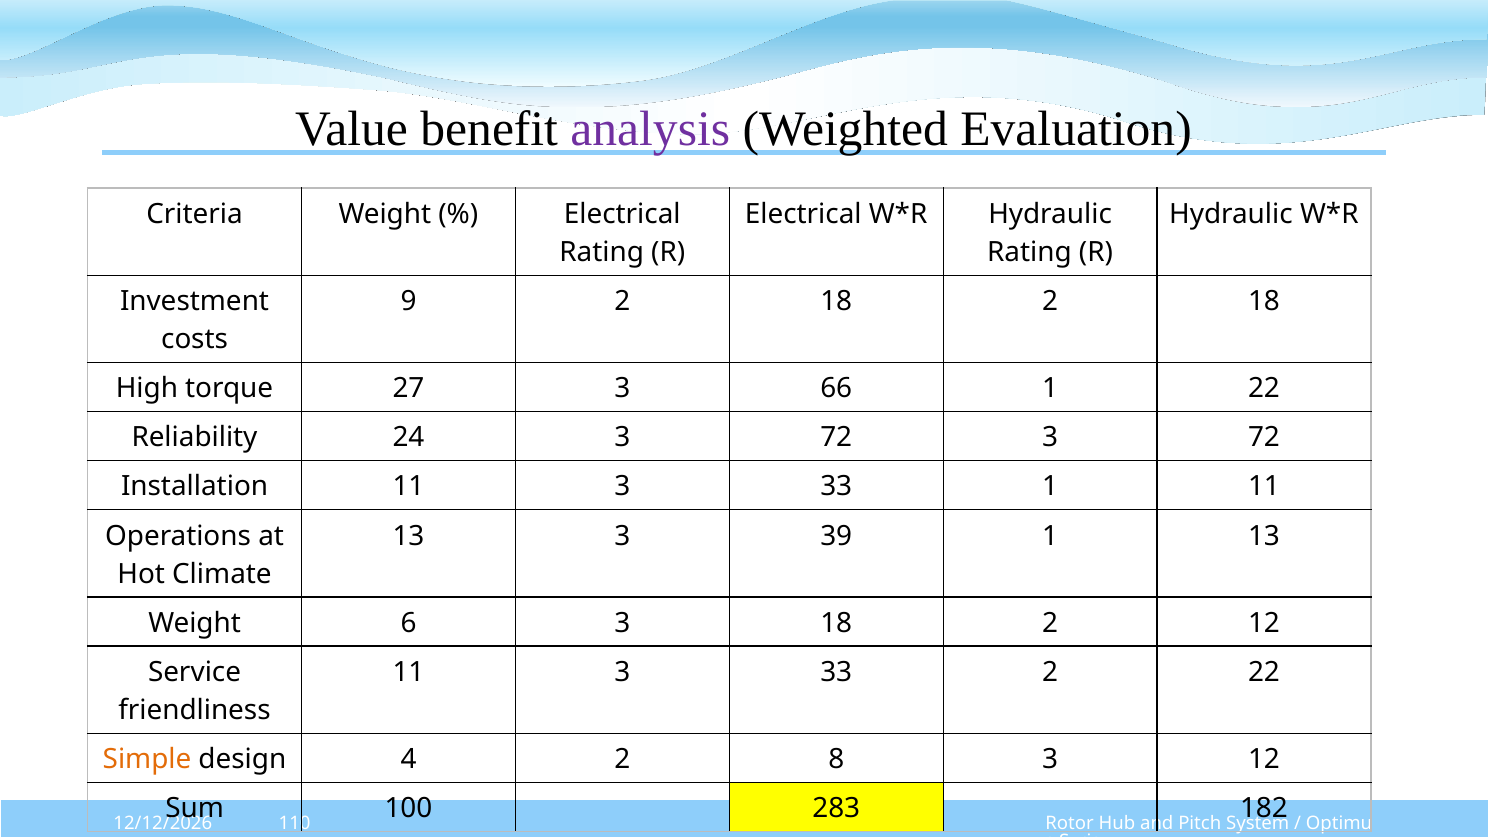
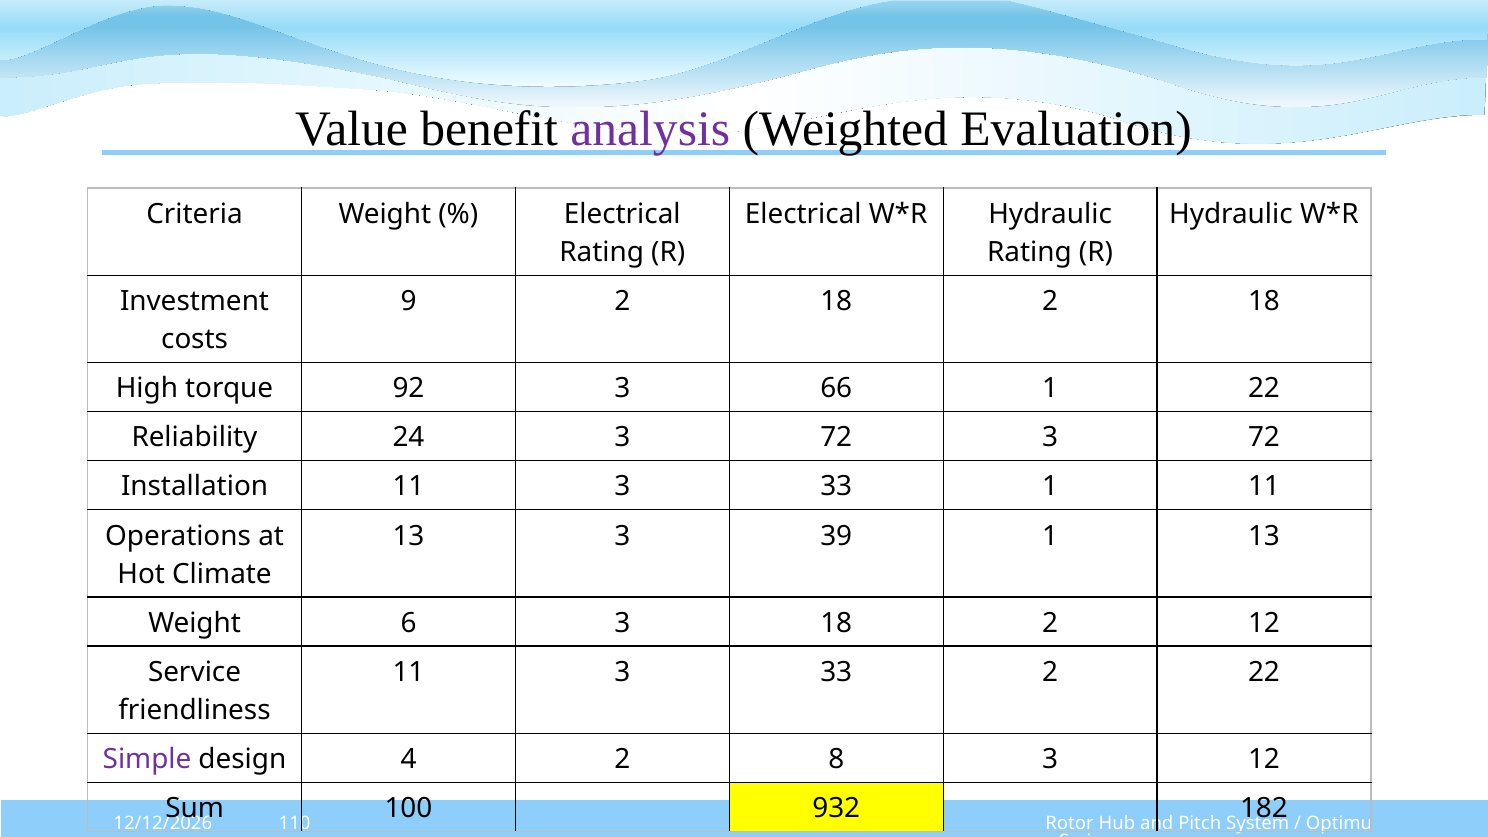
27: 27 -> 92 (408, 388)
Simple colour: orange -> purple (147, 759)
283: 283 -> 932 (836, 808)
